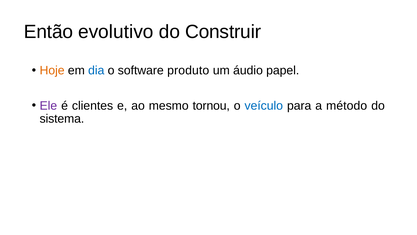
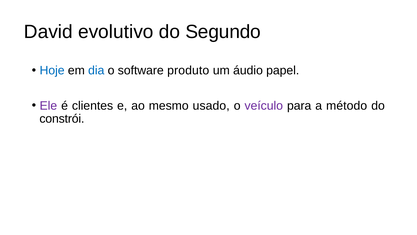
Então: Então -> David (48, 32)
Construir: Construir -> Segundo (223, 32)
Hoje colour: orange -> blue (52, 71)
tornou: tornou -> usado (211, 105)
veículo colour: blue -> purple (264, 105)
sistema: sistema -> constrói (62, 119)
